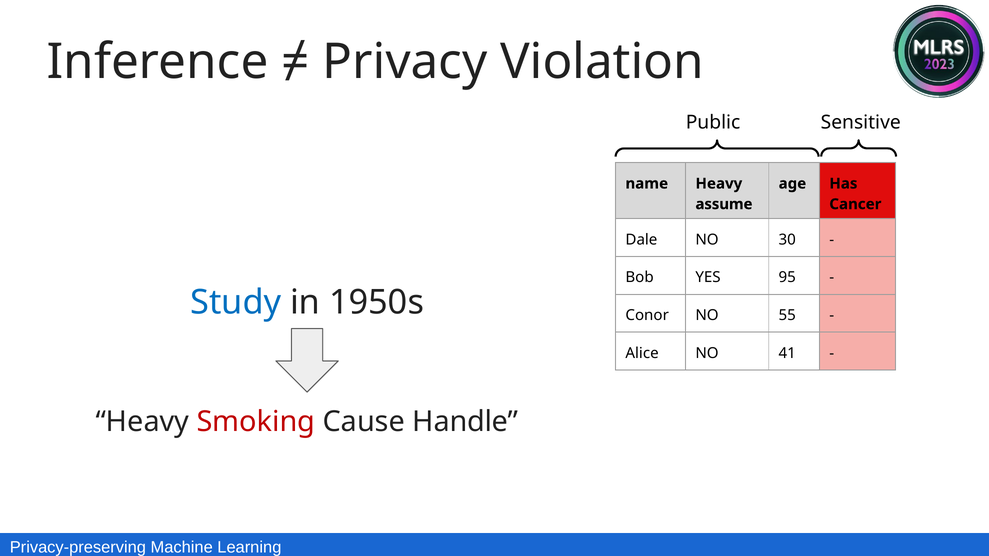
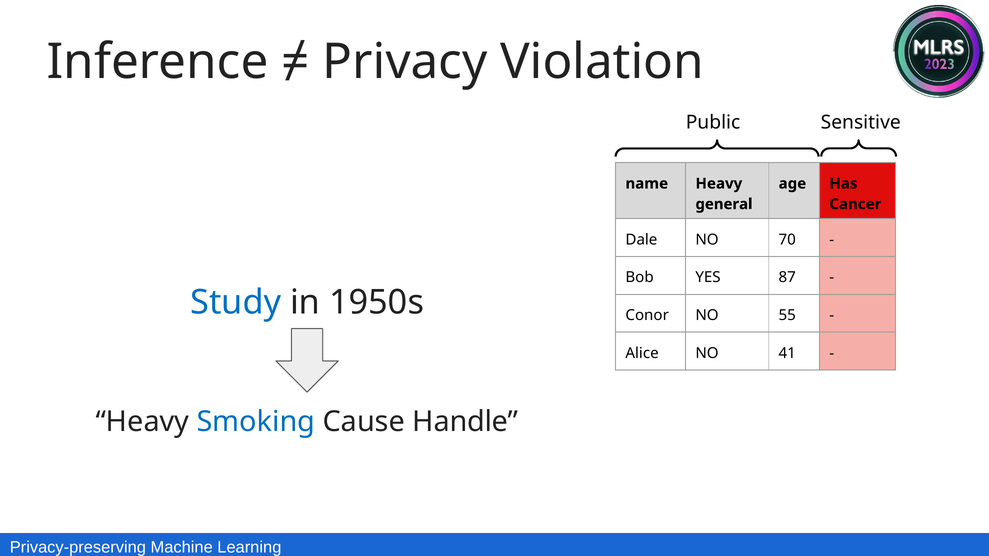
assume: assume -> general (724, 204)
30: 30 -> 70 (787, 240)
95: 95 -> 87 (787, 278)
Smoking colour: red -> blue (256, 422)
